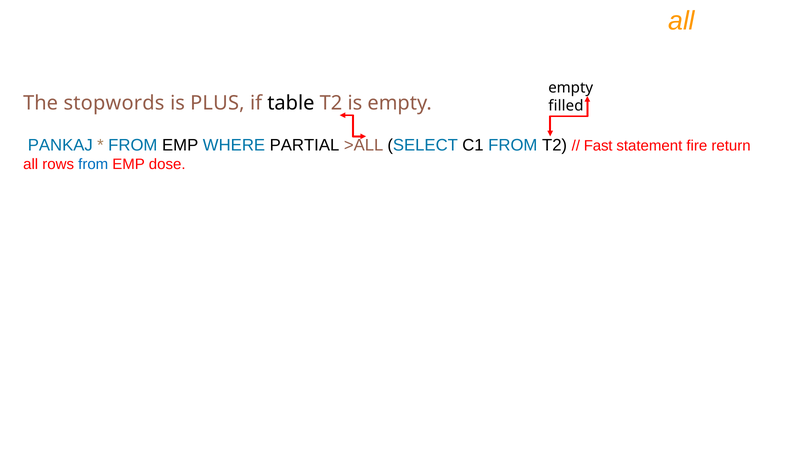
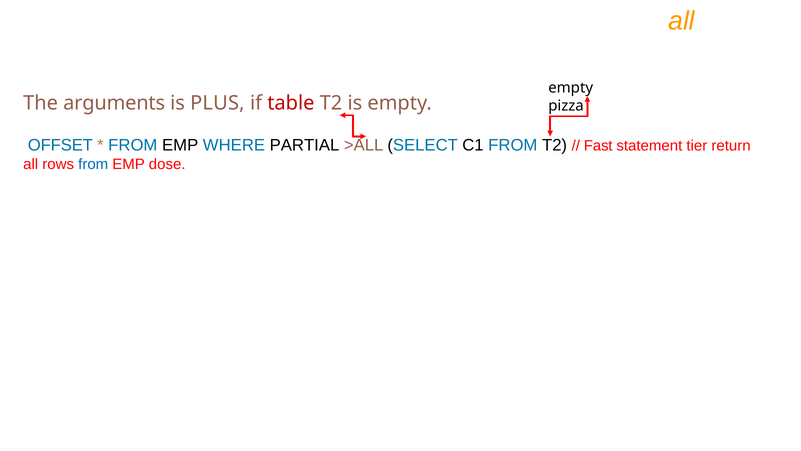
stopwords: stopwords -> arguments (114, 103)
table colour: black -> red (291, 103)
filled: filled -> pizza (566, 106)
PANKAJ: PANKAJ -> OFFSET (60, 145)
fire: fire -> tier (697, 146)
